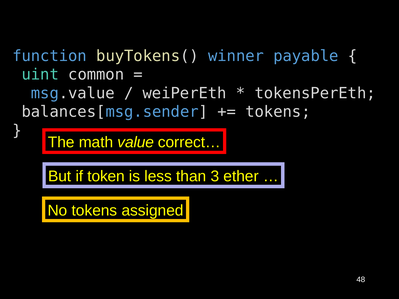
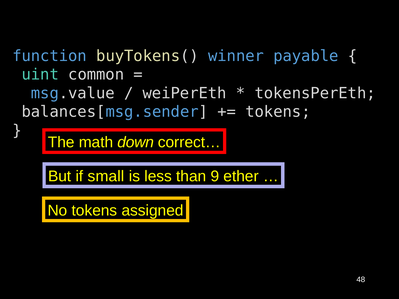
value: value -> down (136, 142)
token: token -> small (106, 176)
3: 3 -> 9 (215, 176)
